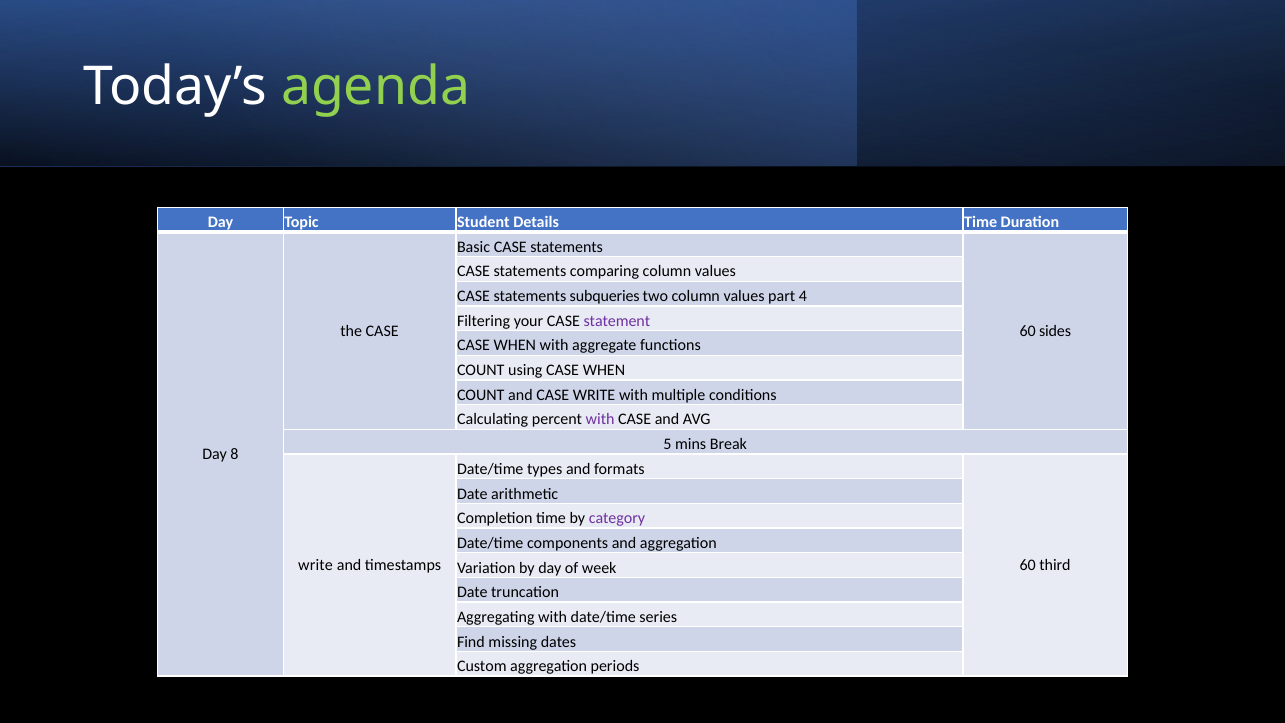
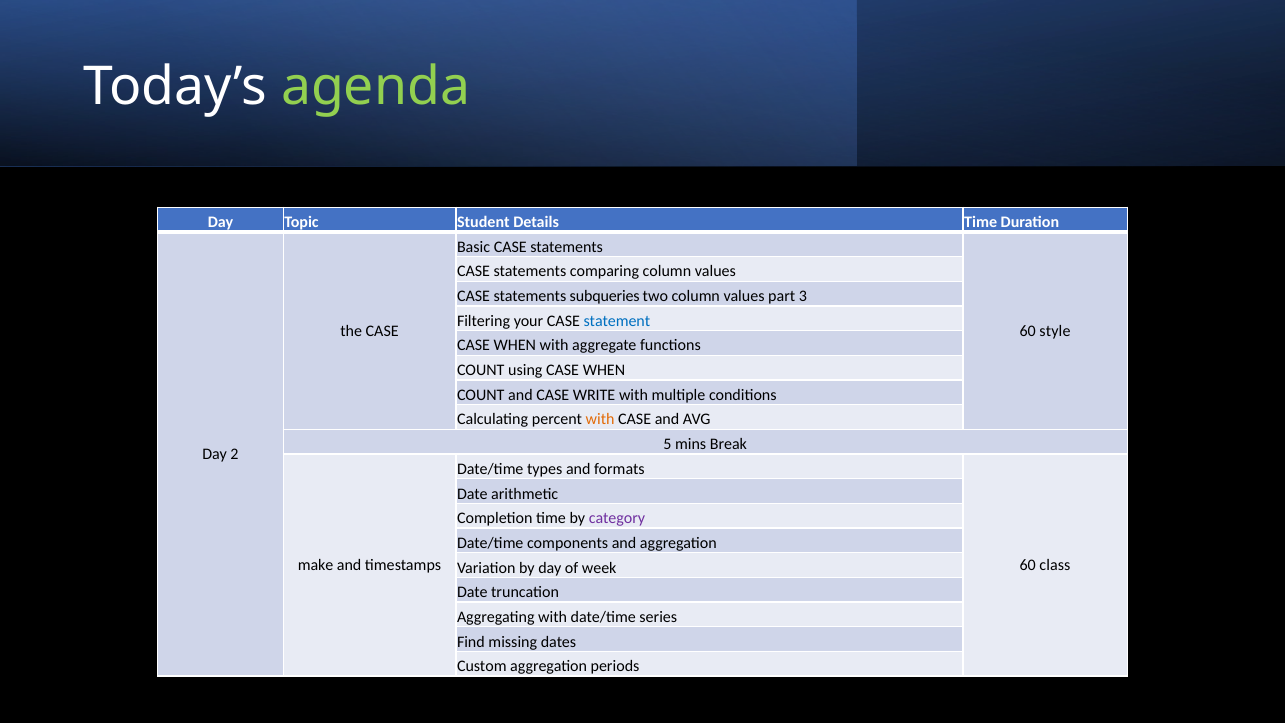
4: 4 -> 3 (803, 296)
statement colour: purple -> blue (617, 321)
sides: sides -> style (1055, 331)
with colour: purple -> orange (600, 420)
8: 8 -> 2 (234, 455)
write: write -> make (316, 566)
third: third -> class (1055, 566)
